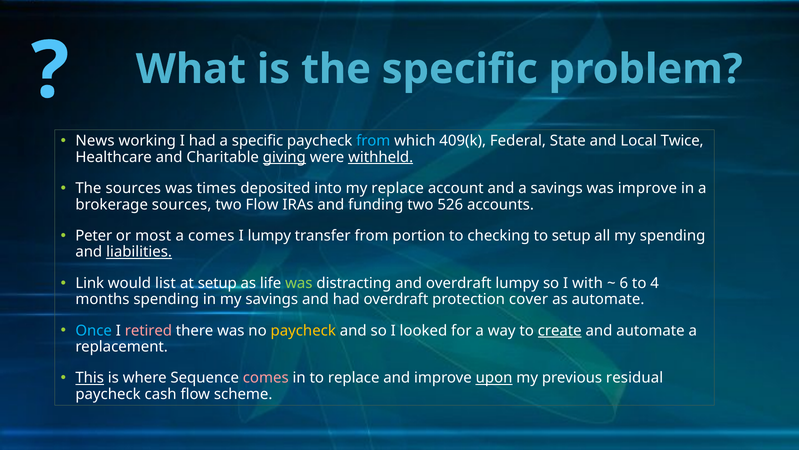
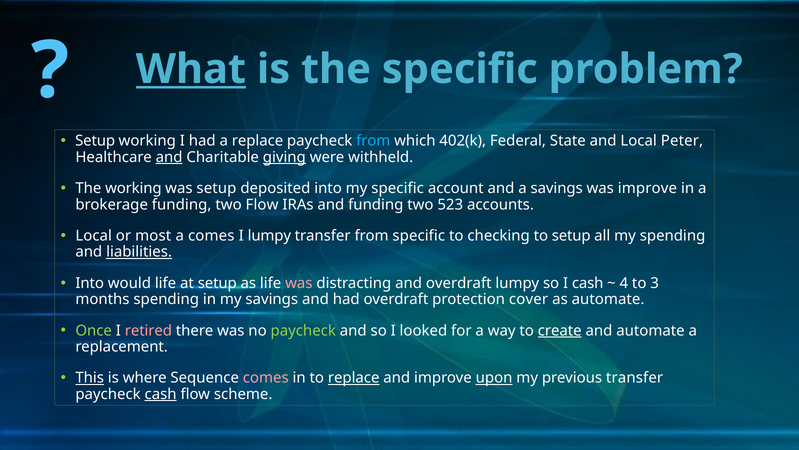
What underline: none -> present (191, 69)
News: News -> Setup (95, 141)
a specific: specific -> replace (258, 141)
409(k: 409(k -> 402(k (463, 141)
Twice: Twice -> Peter (682, 141)
and underline: none -> present (169, 157)
withheld underline: present -> none (381, 157)
The sources: sources -> working (133, 188)
was times: times -> setup (216, 188)
my replace: replace -> specific (398, 188)
brokerage sources: sources -> funding (182, 204)
526: 526 -> 523 (450, 204)
Peter: Peter -> Local (94, 236)
from portion: portion -> specific (419, 236)
Link: Link -> Into (90, 283)
would list: list -> life (166, 283)
was colour: light green -> pink (299, 283)
I with: with -> cash (588, 283)
6: 6 -> 4 (624, 283)
4: 4 -> 3 (655, 283)
Once colour: light blue -> light green (94, 330)
paycheck colour: yellow -> light green (303, 330)
replace underline: none -> present (354, 378)
previous residual: residual -> transfer (635, 378)
cash underline: none -> present (161, 394)
